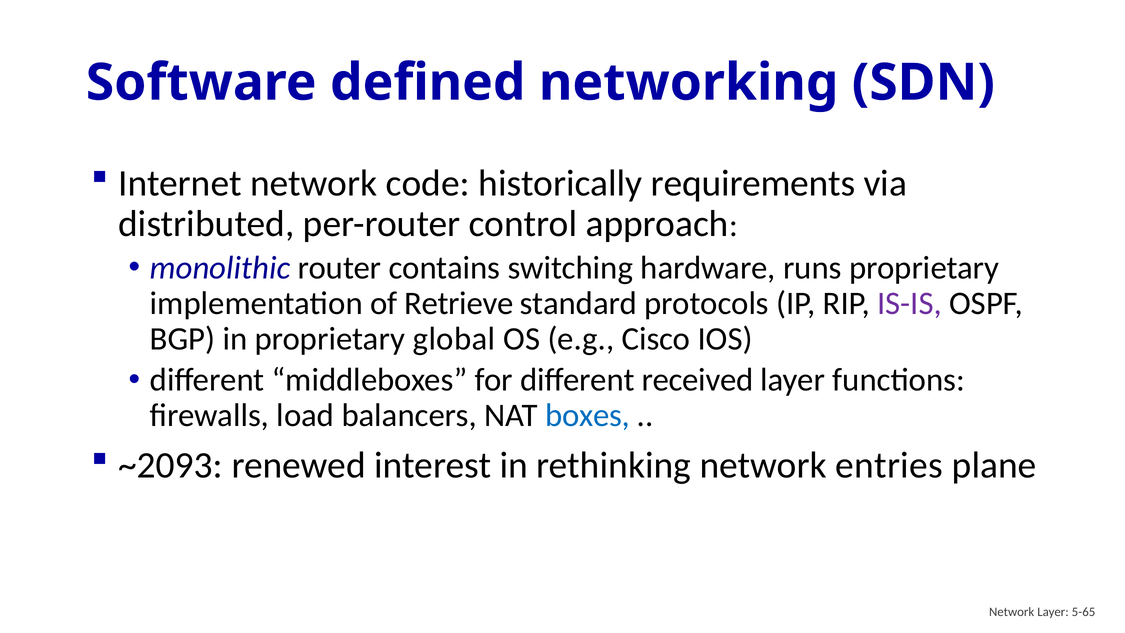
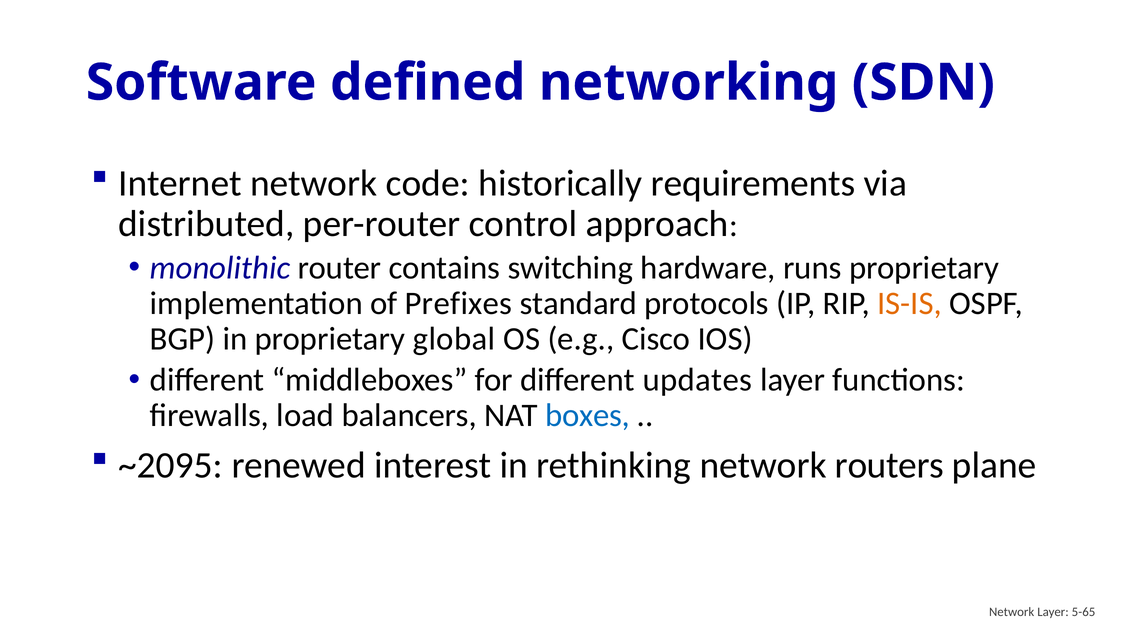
Retrieve: Retrieve -> Prefixes (458, 303)
IS-IS colour: purple -> orange (910, 303)
received: received -> updates (697, 380)
~2093: ~2093 -> ~2095 (171, 465)
entries: entries -> routers (889, 465)
